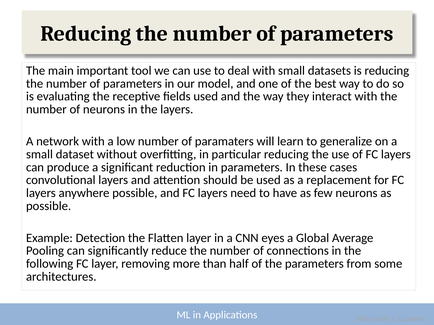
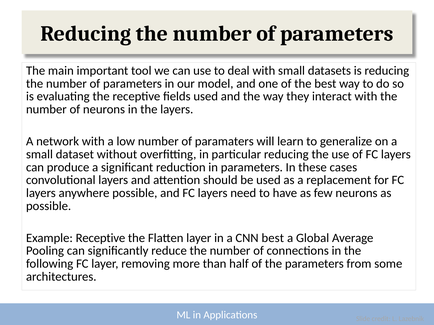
Example Detection: Detection -> Receptive (100, 238)
CNN eyes: eyes -> best (273, 238)
